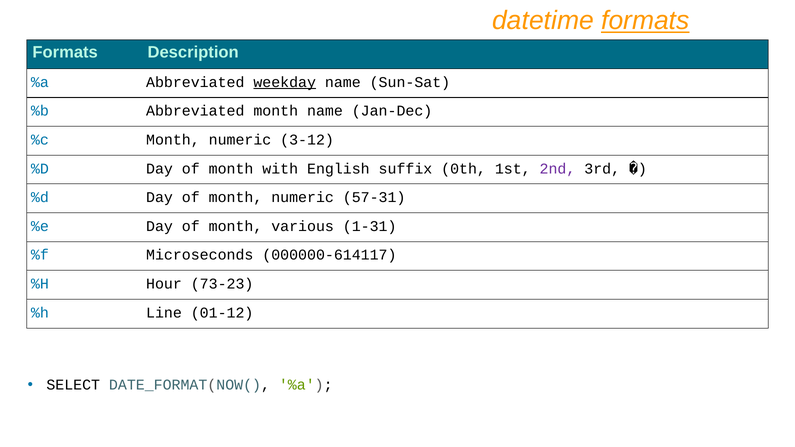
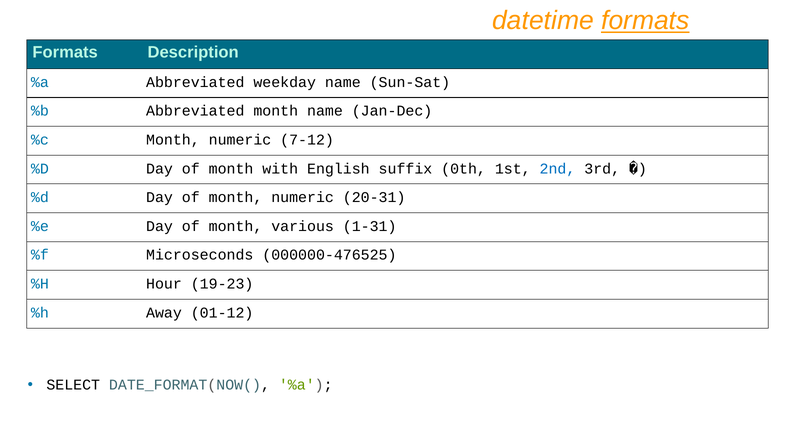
weekday underline: present -> none (285, 82)
3-12: 3-12 -> 7-12 (307, 140)
2nd colour: purple -> blue (557, 169)
57-31: 57-31 -> 20-31 (374, 197)
000000-614117: 000000-614117 -> 000000-476525 (329, 255)
73-23: 73-23 -> 19-23 (222, 284)
Line: Line -> Away (164, 313)
